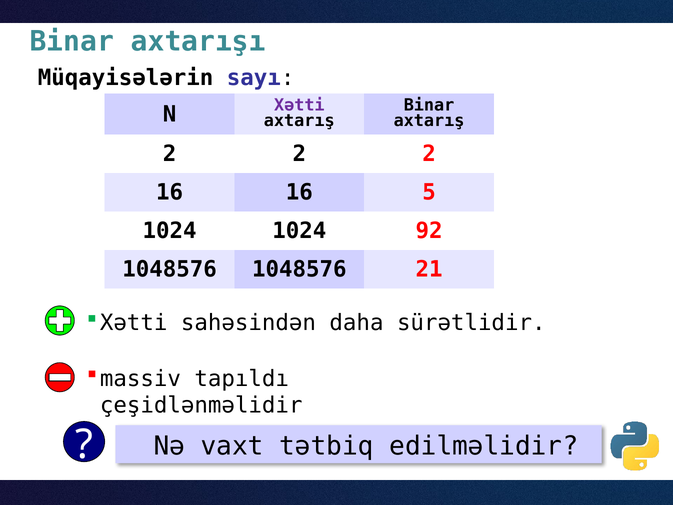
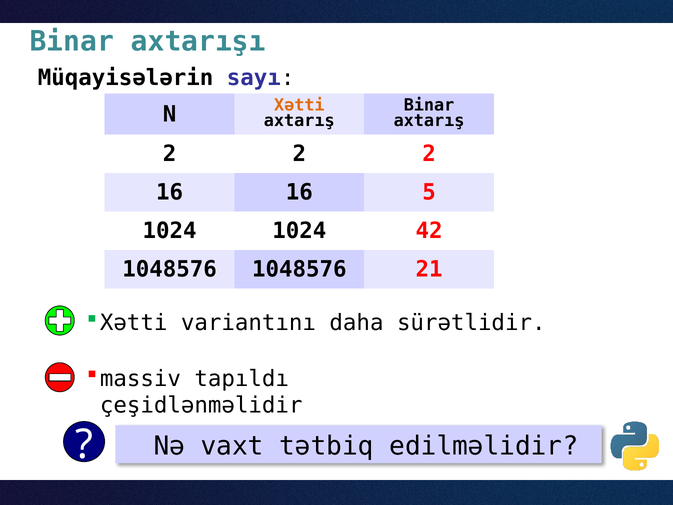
Xətti colour: purple -> orange (299, 105)
92: 92 -> 42 (429, 231)
sahəsindən: sahəsindən -> variantını (248, 323)
